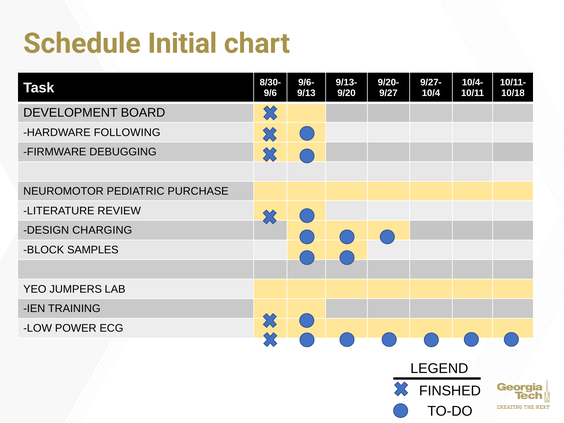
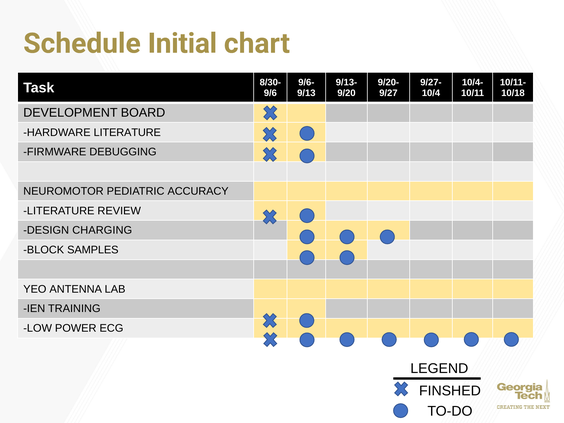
HARDWARE FOLLOWING: FOLLOWING -> LITERATURE (127, 132)
PURCHASE: PURCHASE -> ACCURACY (198, 191)
JUMPERS: JUMPERS -> ANTENNA (76, 289)
